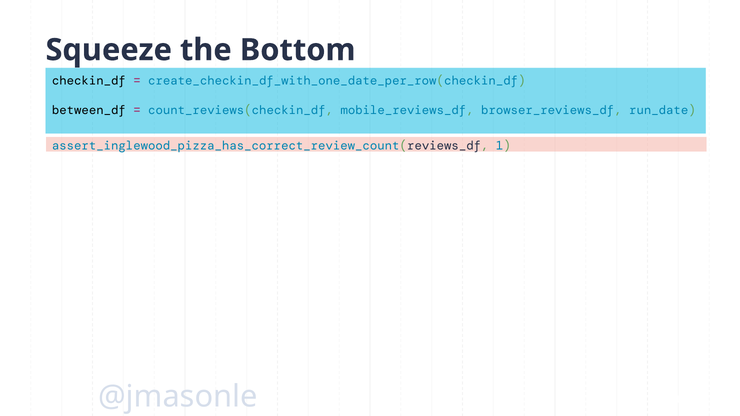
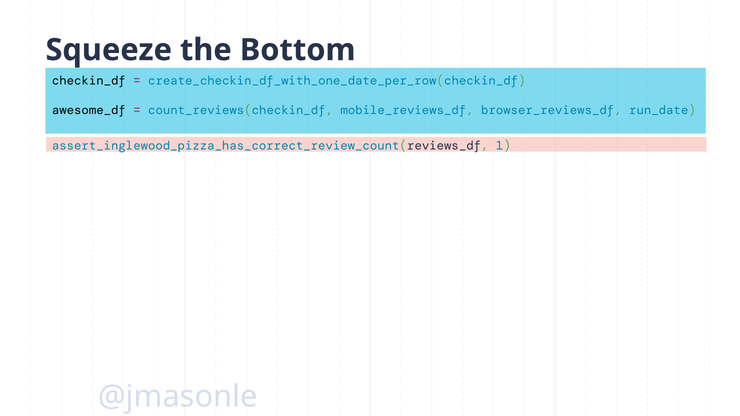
between_df: between_df -> awesome_df (89, 110)
